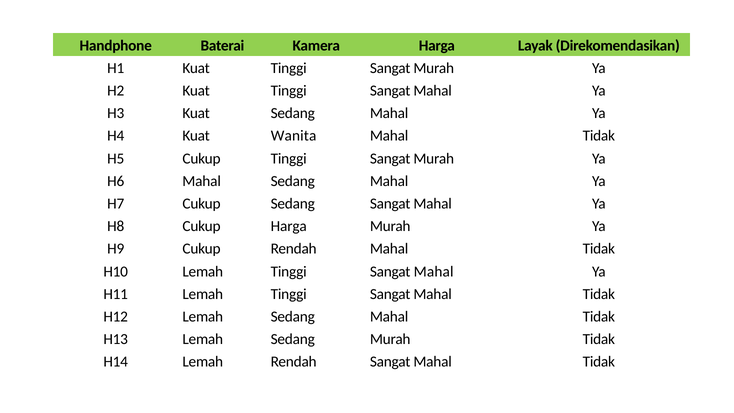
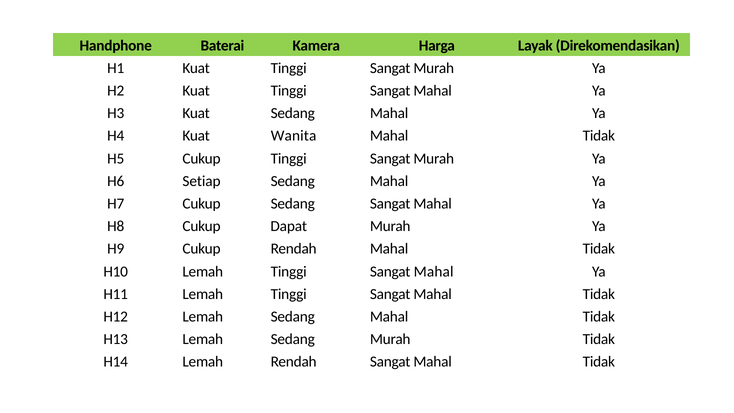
H6 Mahal: Mahal -> Setiap (202, 181)
Cukup Harga: Harga -> Dapat (289, 226)
